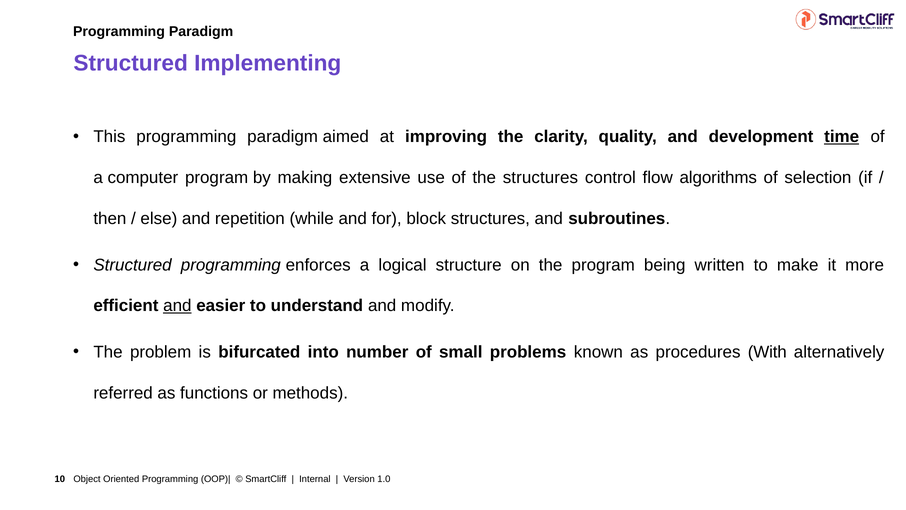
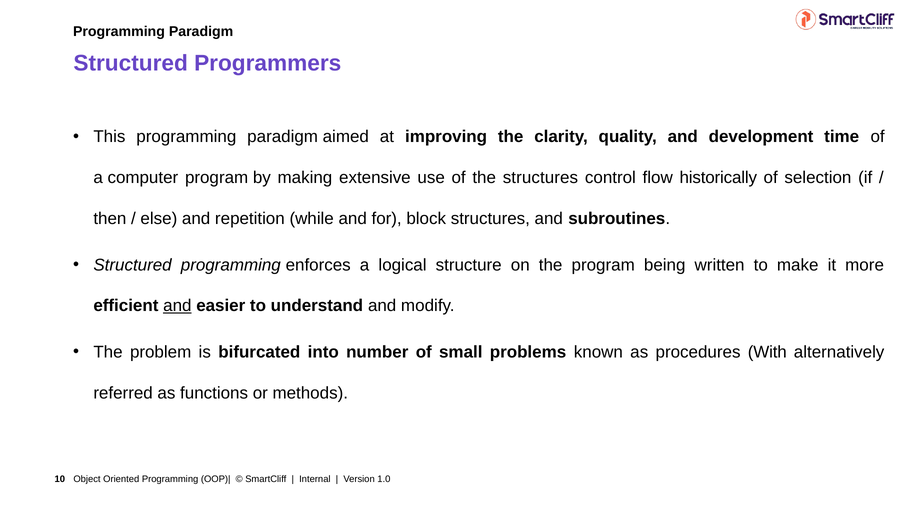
Implementing: Implementing -> Programmers (268, 63)
time underline: present -> none (842, 137)
algorithms: algorithms -> historically (718, 177)
